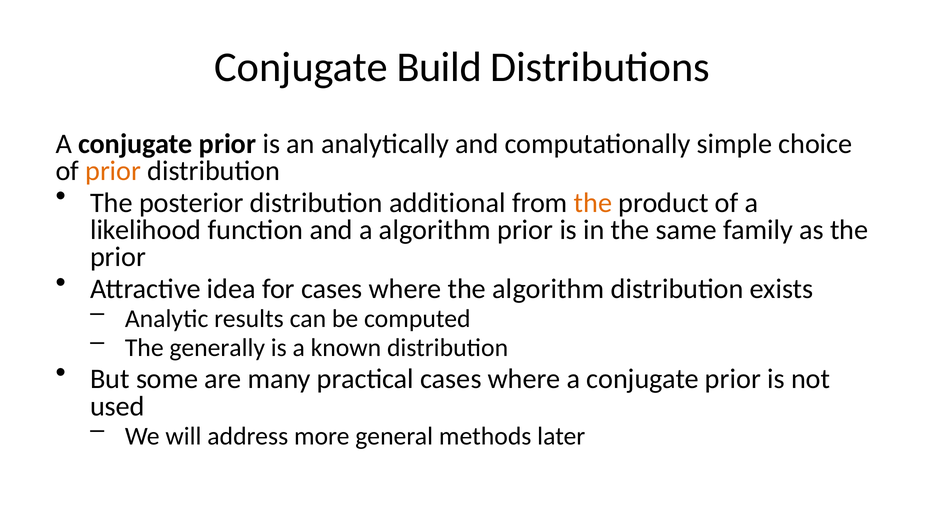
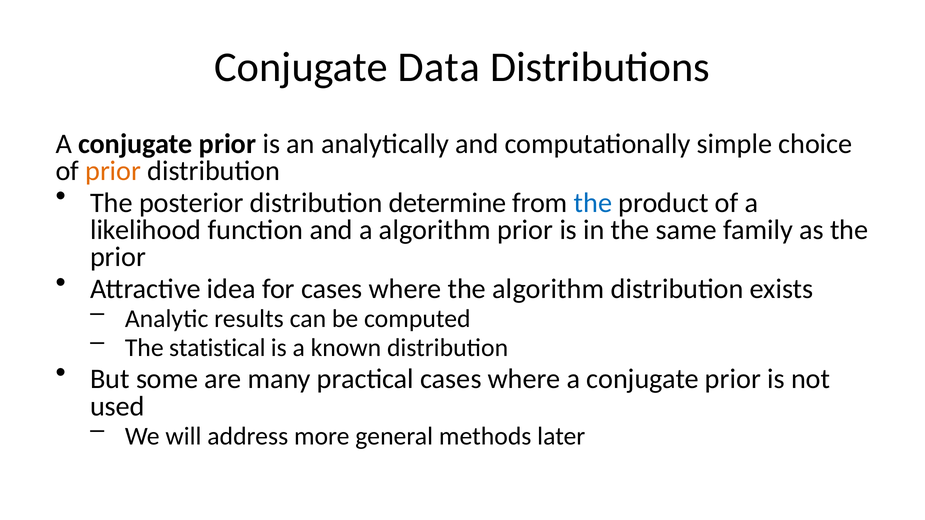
Build: Build -> Data (439, 67)
additional: additional -> determine (448, 203)
the colour: orange -> blue (593, 203)
generally: generally -> statistical (217, 348)
